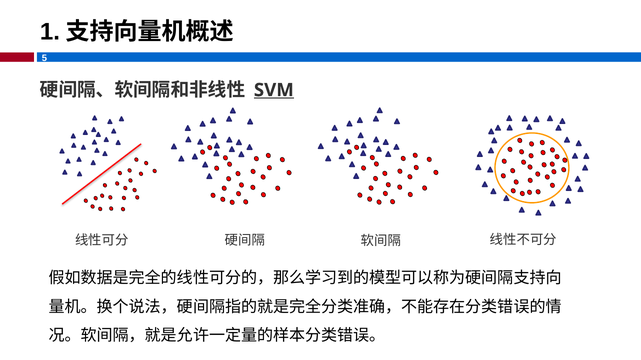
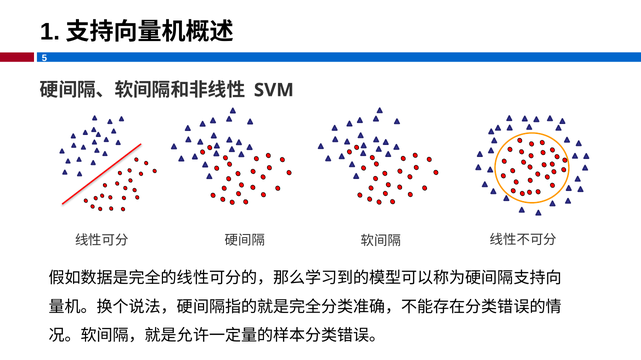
SVM underline: present -> none (274, 90)
